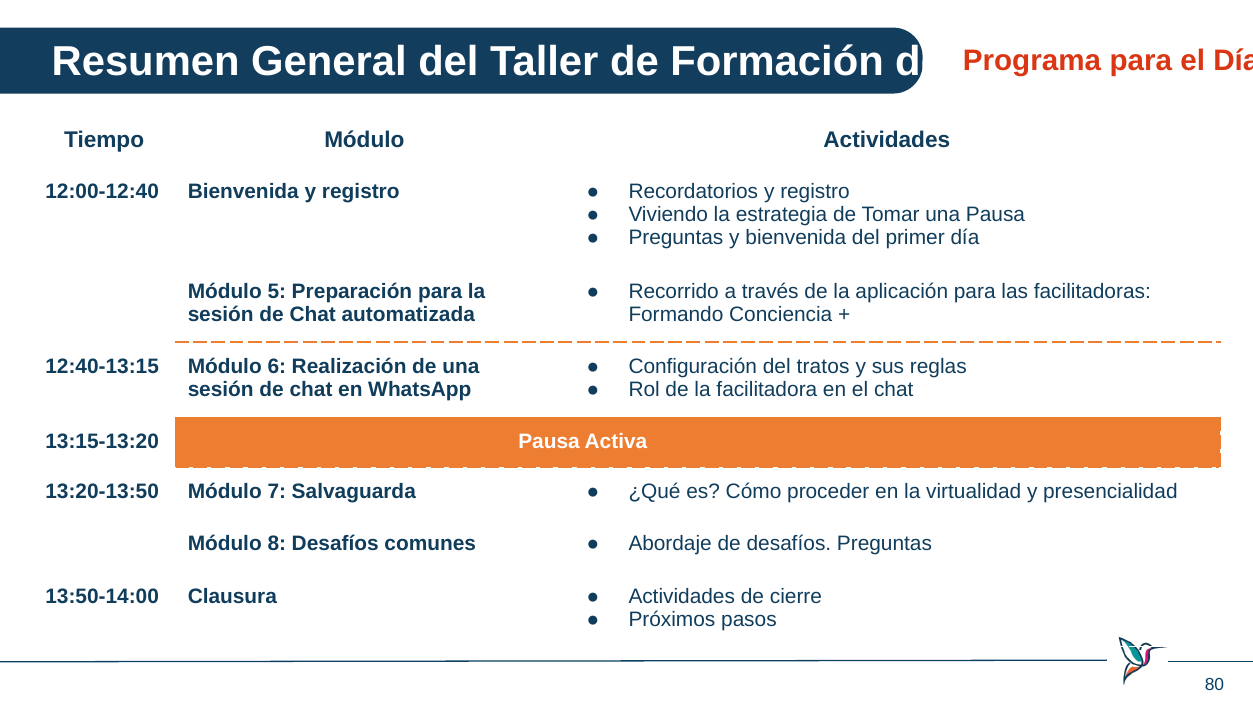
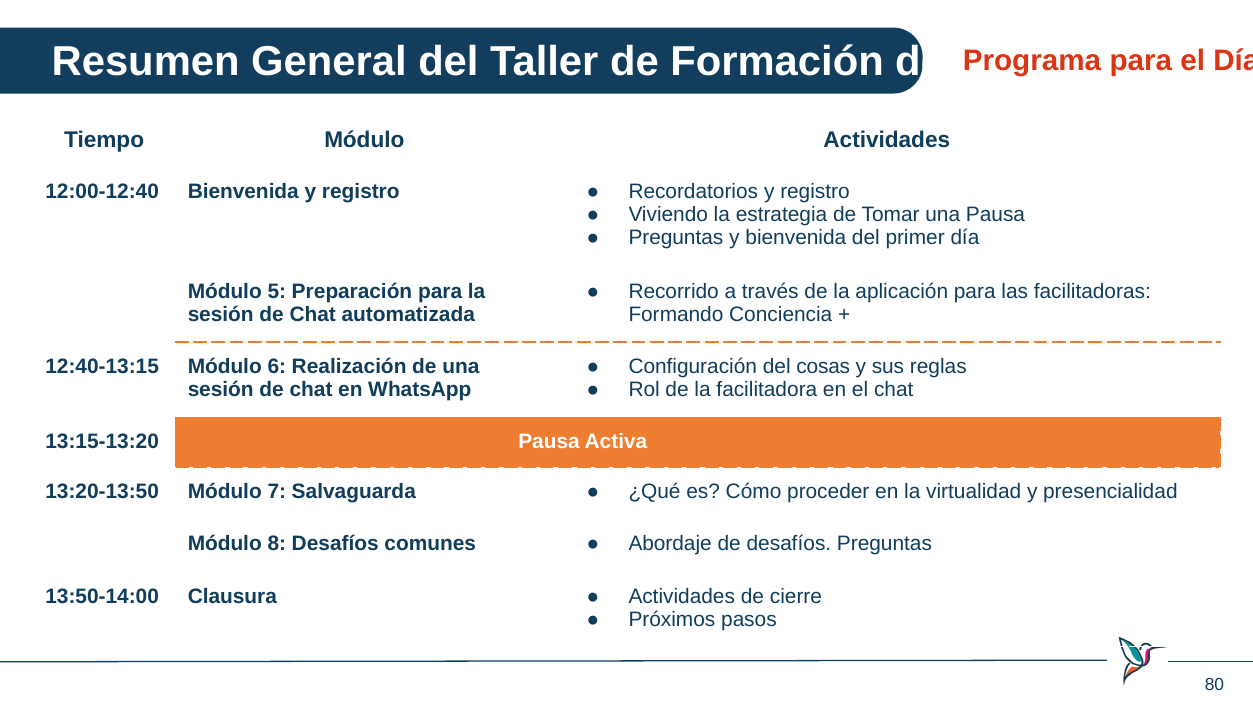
tratos: tratos -> cosas (823, 367)
